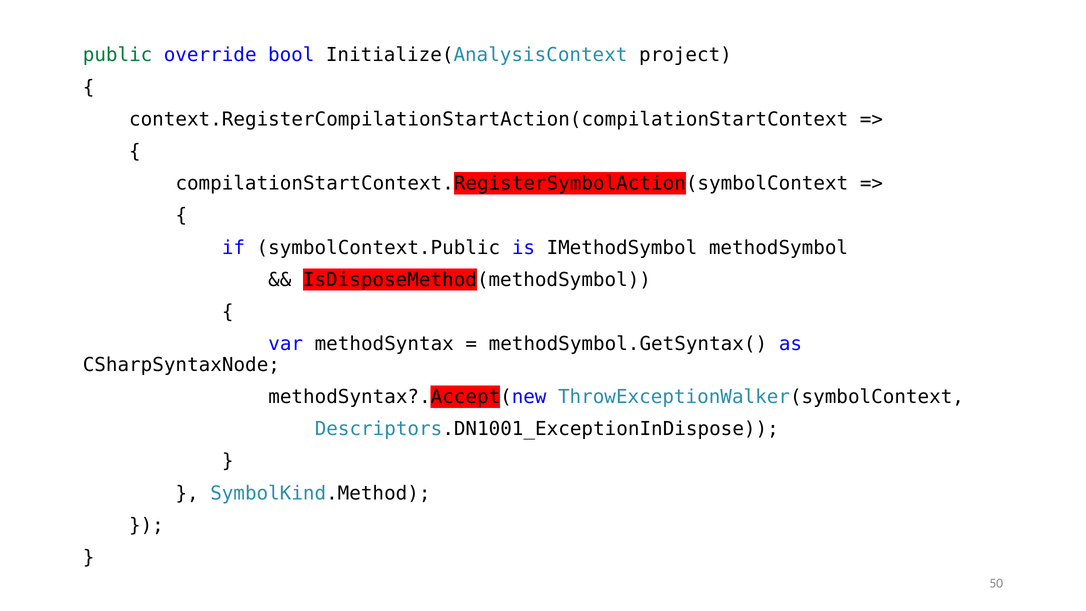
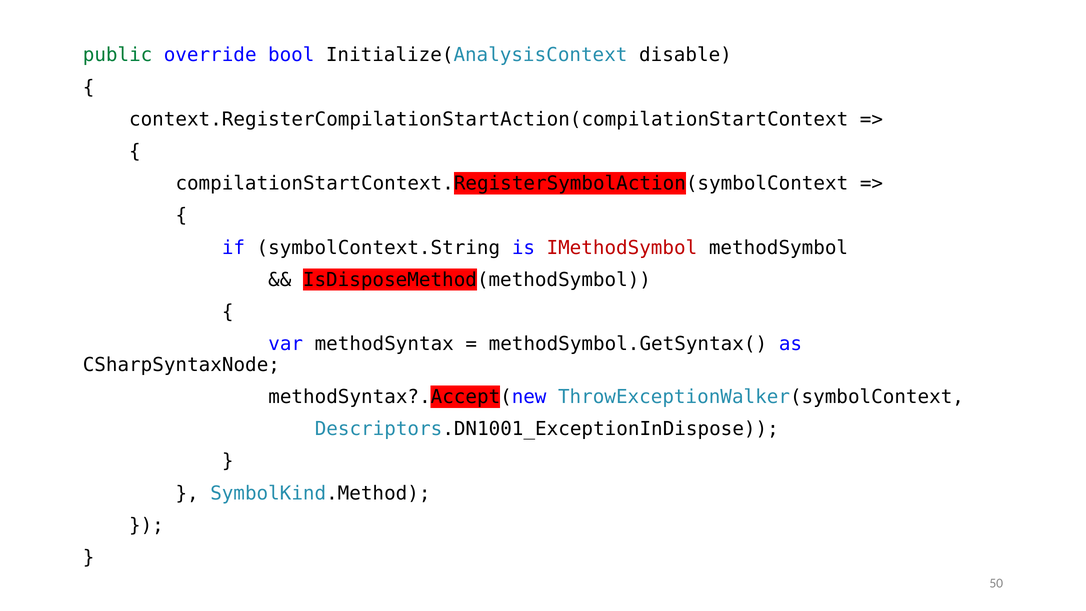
project: project -> disable (685, 55)
symbolContext.Public: symbolContext.Public -> symbolContext.String (378, 248)
IMethodSymbol colour: black -> red (622, 248)
